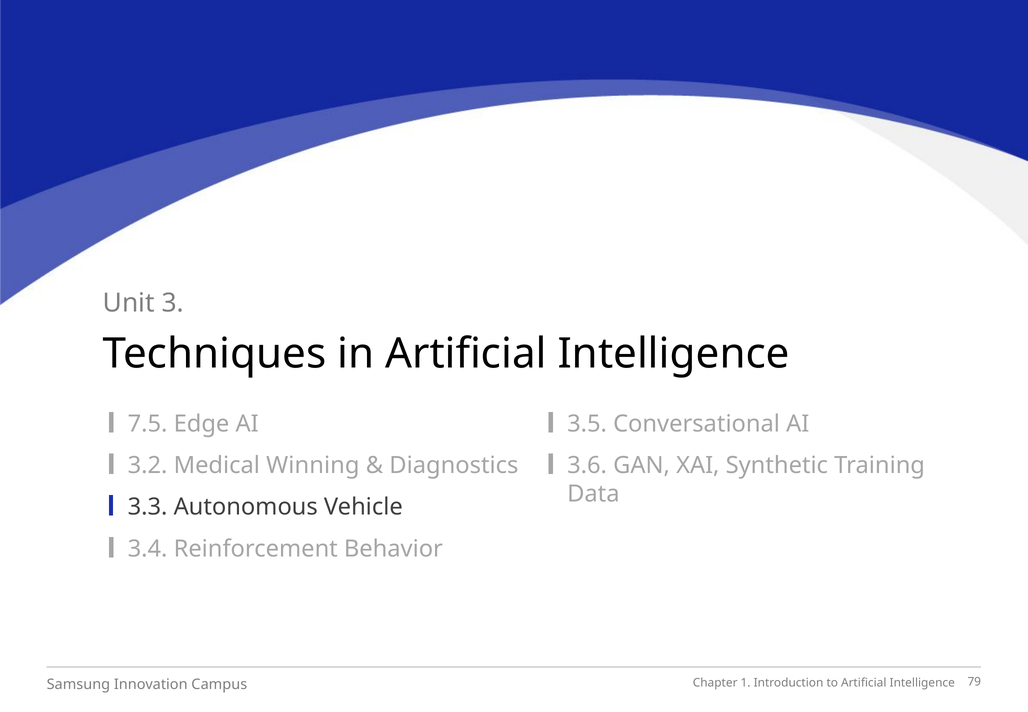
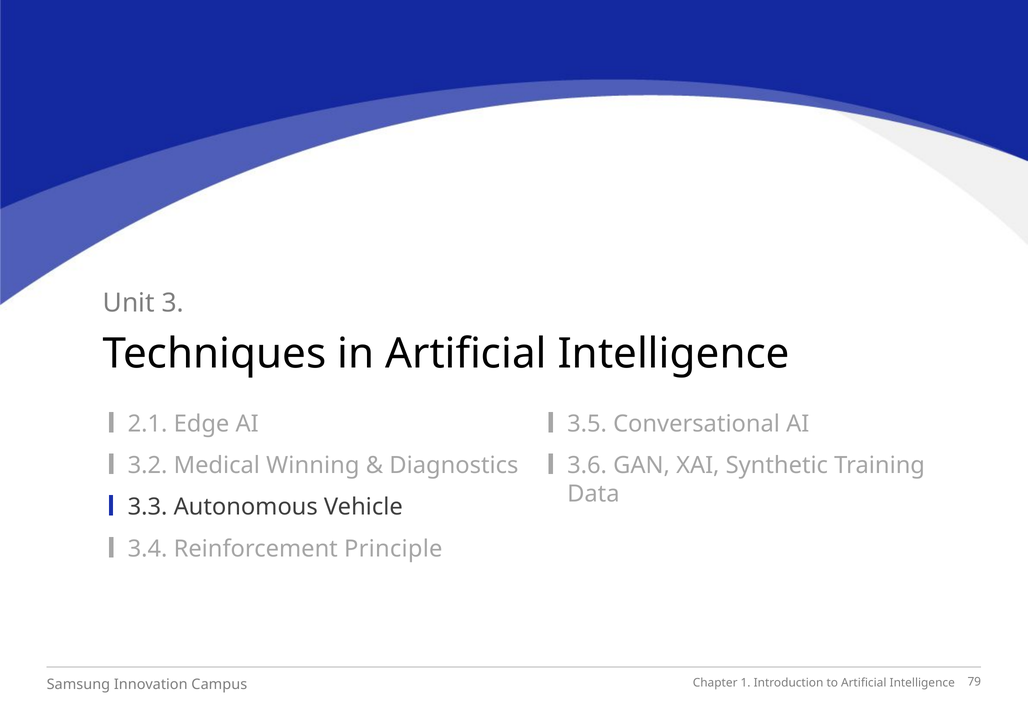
7.5: 7.5 -> 2.1 (148, 424)
Behavior: Behavior -> Principle (393, 549)
